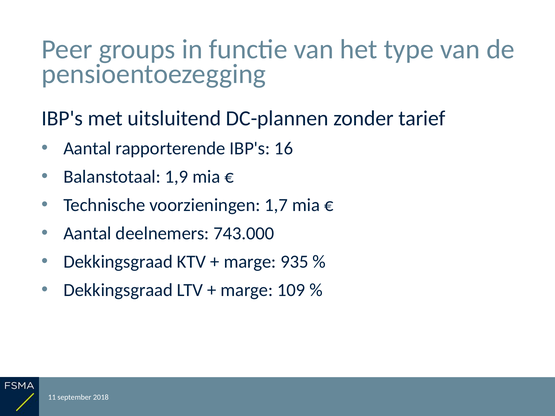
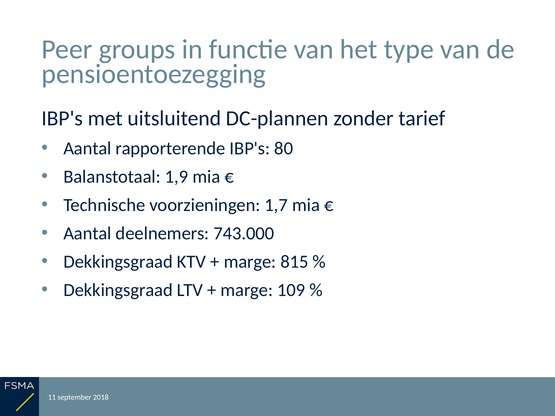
16: 16 -> 80 (284, 148)
935: 935 -> 815 (294, 262)
